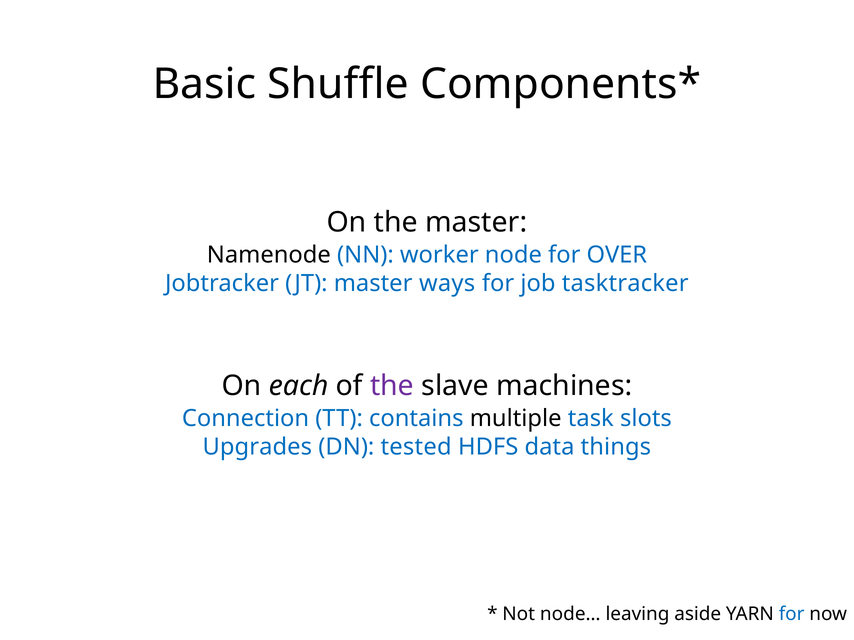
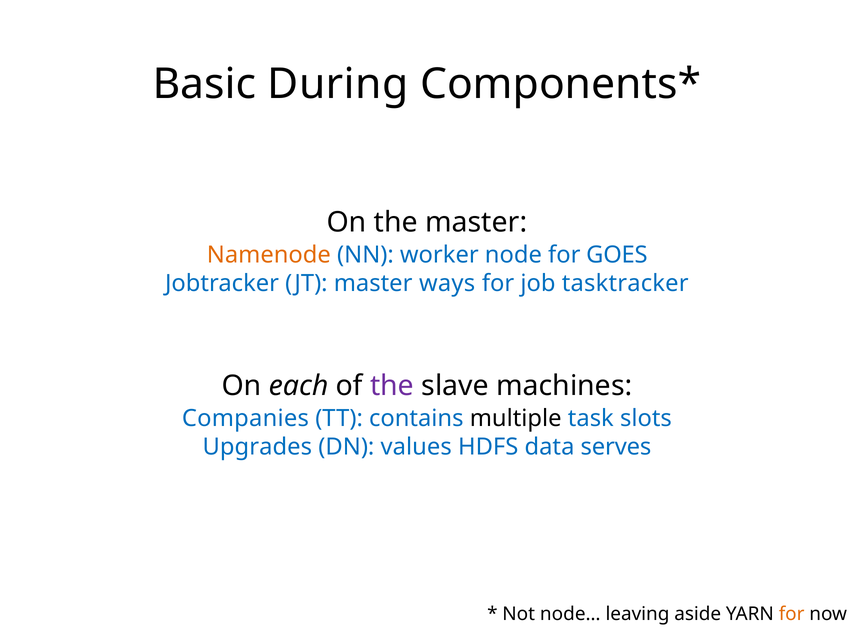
Shuffle: Shuffle -> During (338, 84)
Namenode colour: black -> orange (269, 255)
OVER: OVER -> GOES (617, 255)
Connection: Connection -> Companies (245, 419)
tested: tested -> values (416, 447)
things: things -> serves (616, 447)
for colour: blue -> orange (792, 615)
